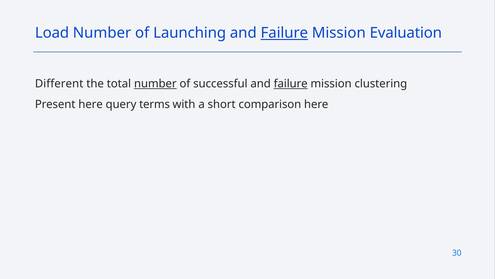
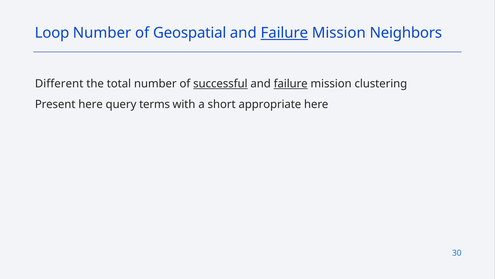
Load: Load -> Loop (52, 33)
Launching: Launching -> Geospatial (190, 33)
Evaluation: Evaluation -> Neighbors (406, 33)
number underline: present -> none (155, 84)
successful underline: none -> present (220, 84)
comparison: comparison -> appropriate (270, 104)
